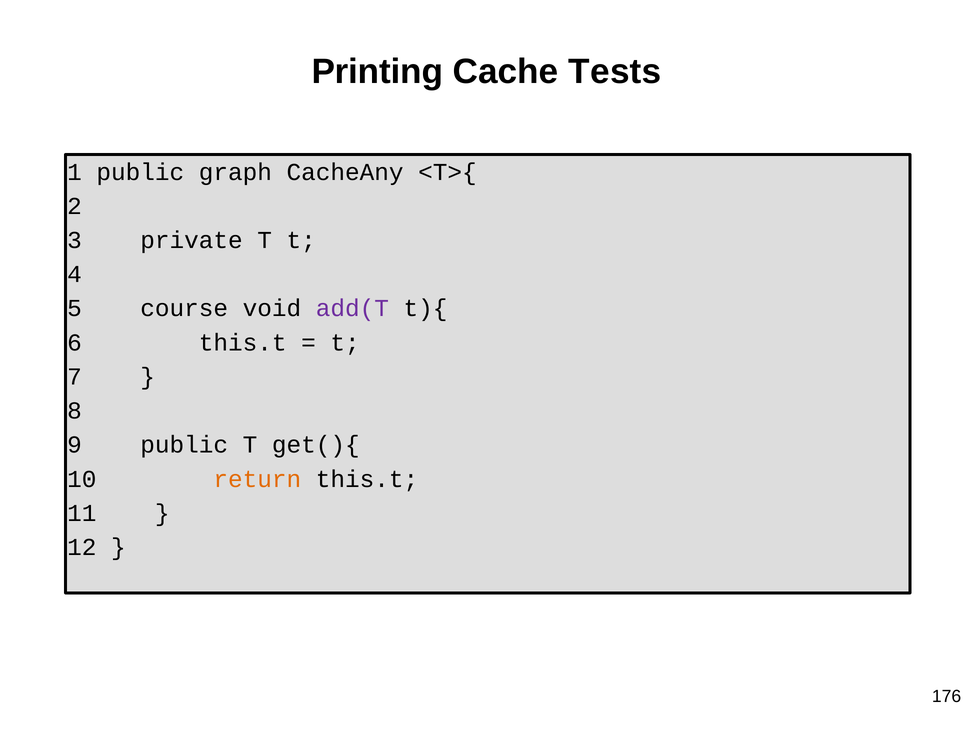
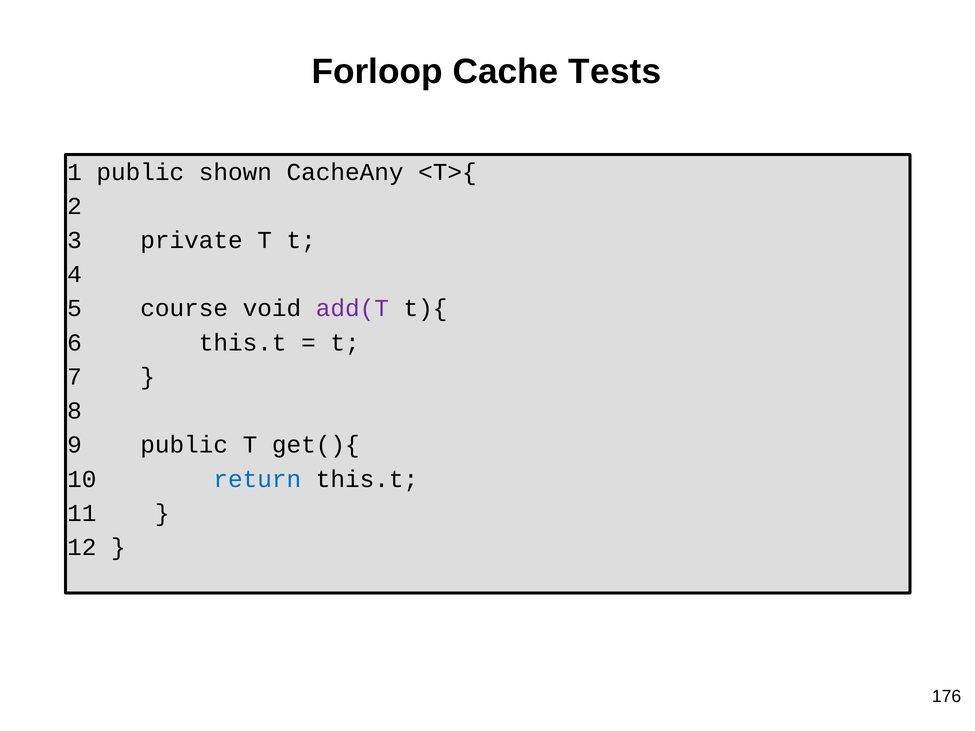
Printing: Printing -> Forloop (377, 72)
graph: graph -> shown (235, 172)
return colour: orange -> blue (257, 479)
